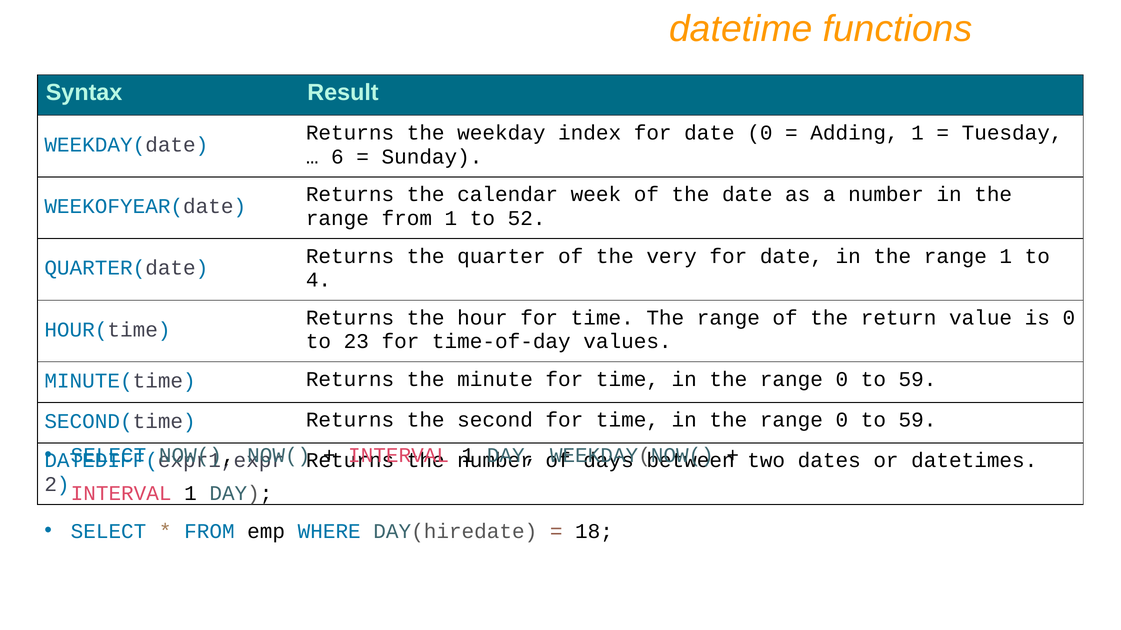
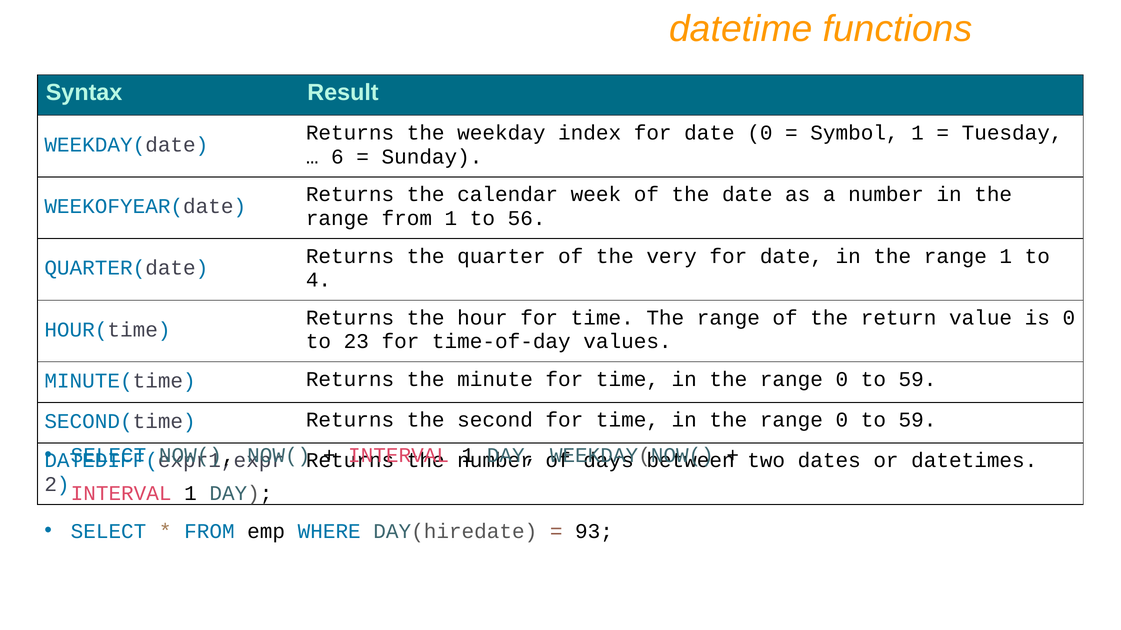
Adding: Adding -> Symbol (854, 133)
52: 52 -> 56 (527, 219)
18: 18 -> 93 (594, 532)
